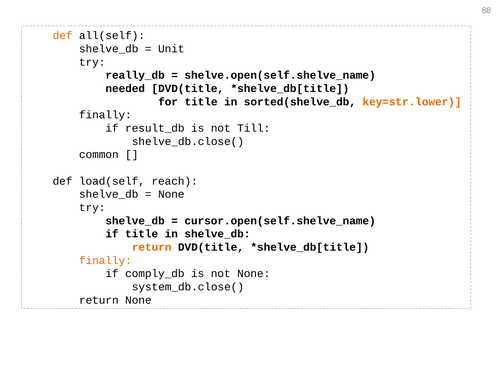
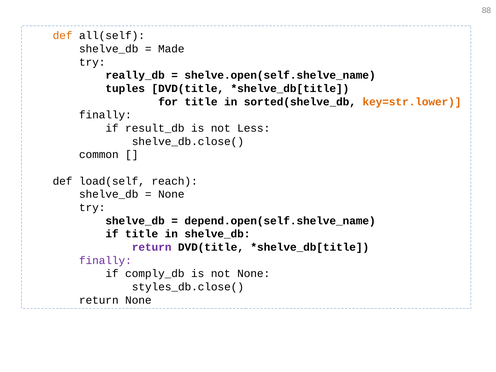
Unit: Unit -> Made (171, 49)
needed: needed -> tuples (125, 89)
Till: Till -> Less (254, 128)
cursor.open(self.shelve_name: cursor.open(self.shelve_name -> depend.open(self.shelve_name (280, 221)
return colour: orange -> purple (152, 247)
finally colour: orange -> purple (105, 260)
system_db.close(: system_db.close( -> styles_db.close( (188, 287)
